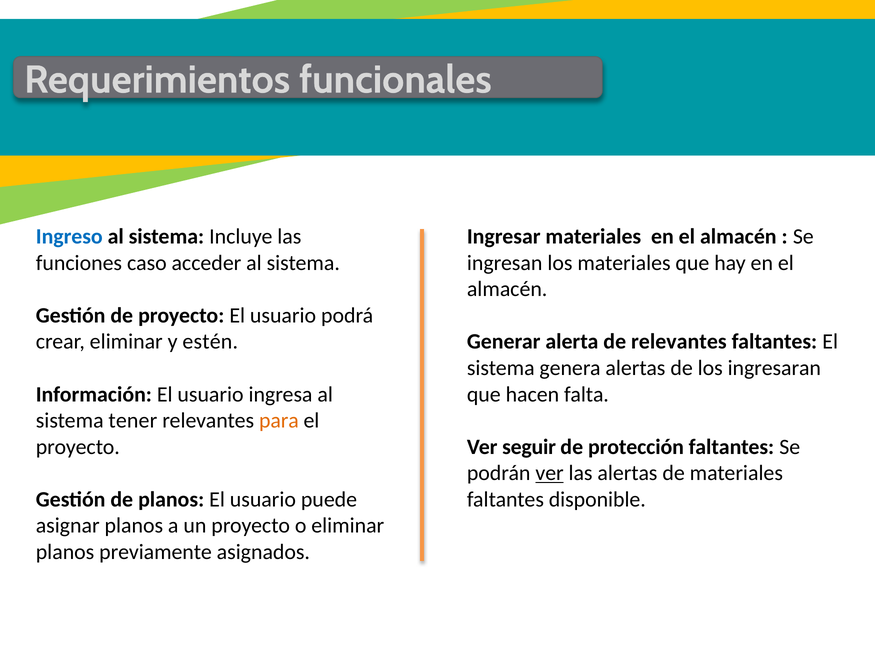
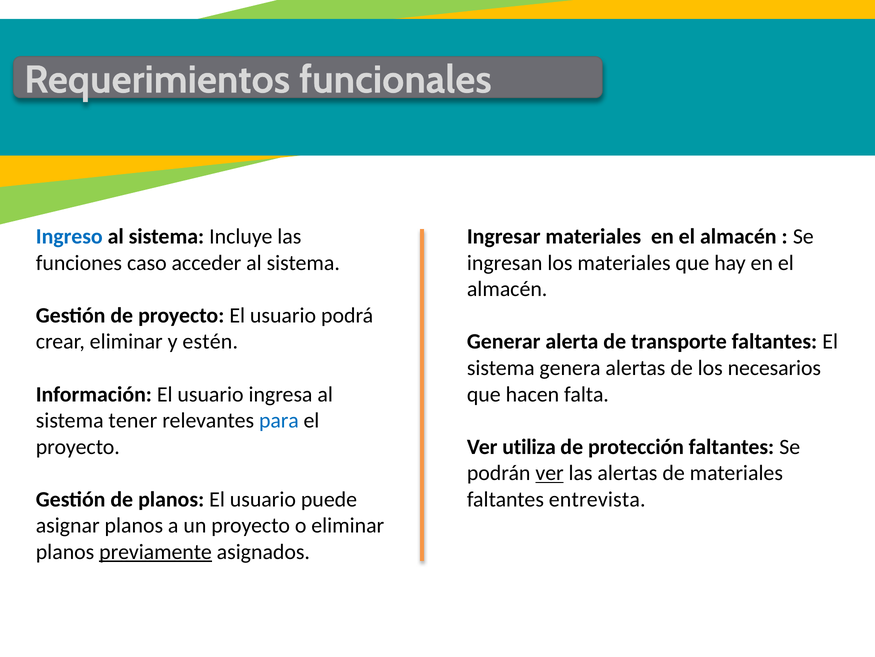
de relevantes: relevantes -> transporte (679, 341)
ingresaran: ingresaran -> necesarios (774, 368)
para colour: orange -> blue (279, 420)
seguir: seguir -> utiliza (529, 446)
disponible: disponible -> entrevista (597, 499)
previamente underline: none -> present (156, 551)
